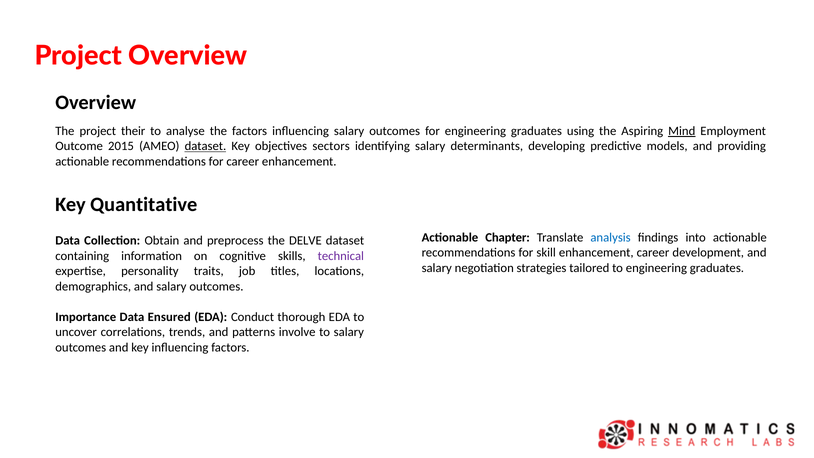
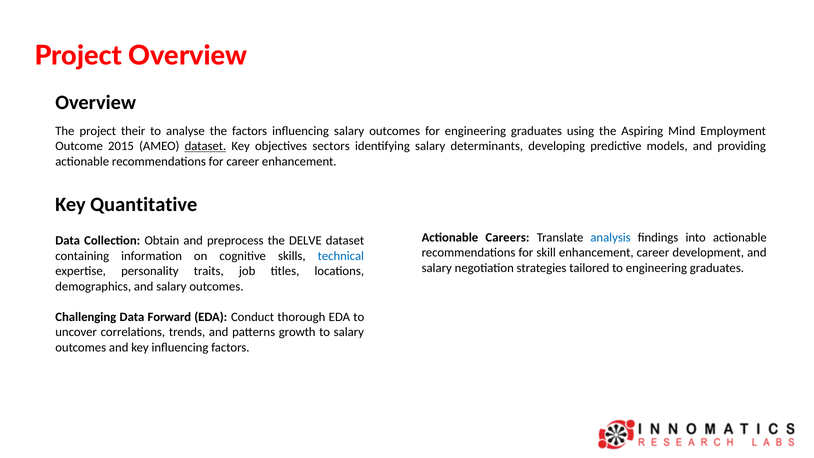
Mind underline: present -> none (682, 131)
Chapter: Chapter -> Careers (507, 237)
technical colour: purple -> blue (341, 256)
Importance: Importance -> Challenging (86, 317)
Ensured: Ensured -> Forward (169, 317)
involve: involve -> growth (297, 332)
